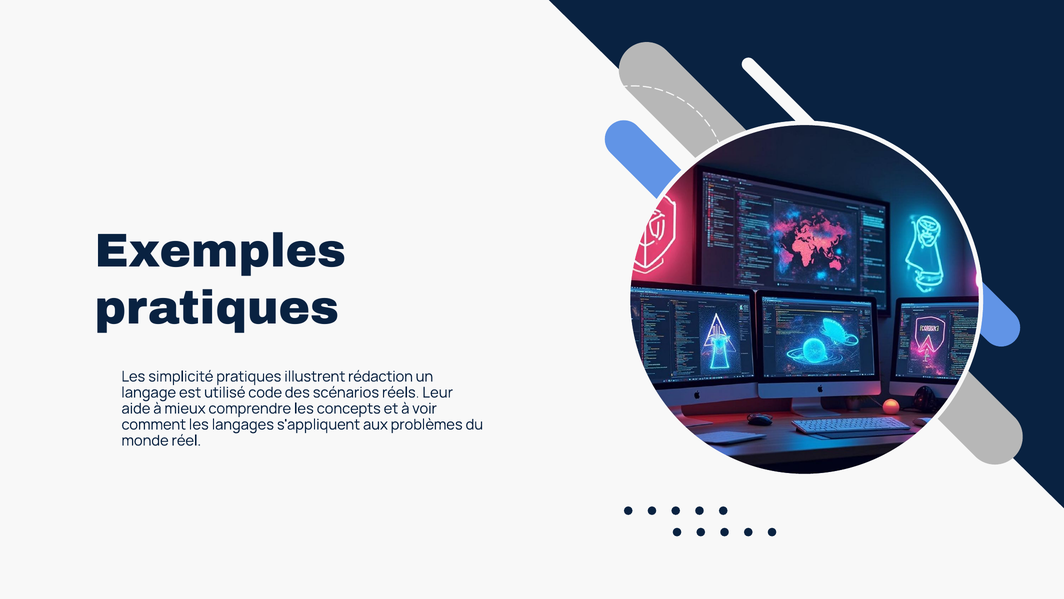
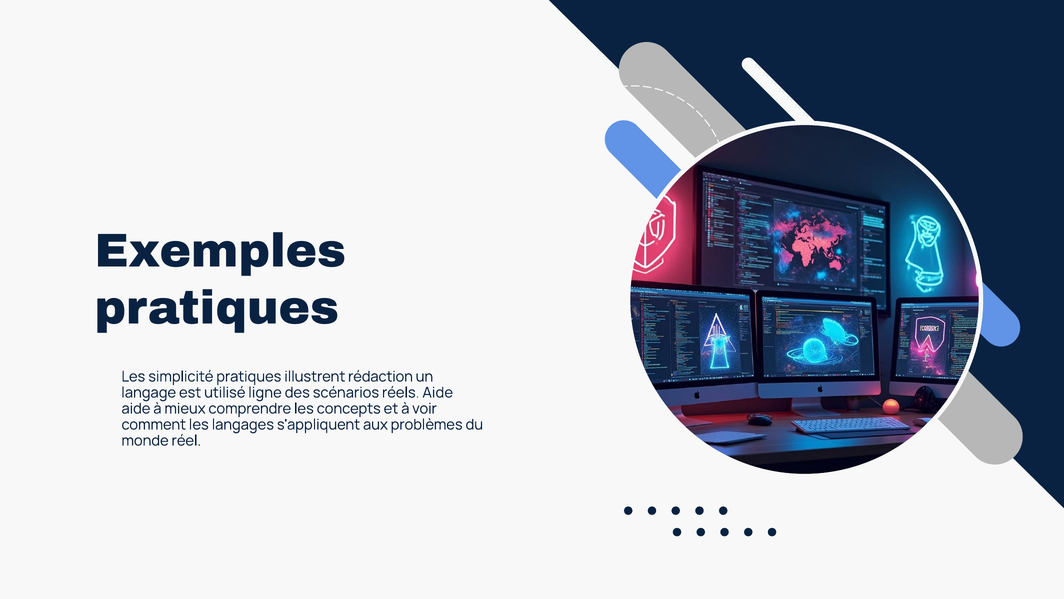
code: code -> ligne (265, 392)
réels Leur: Leur -> Aide (438, 392)
